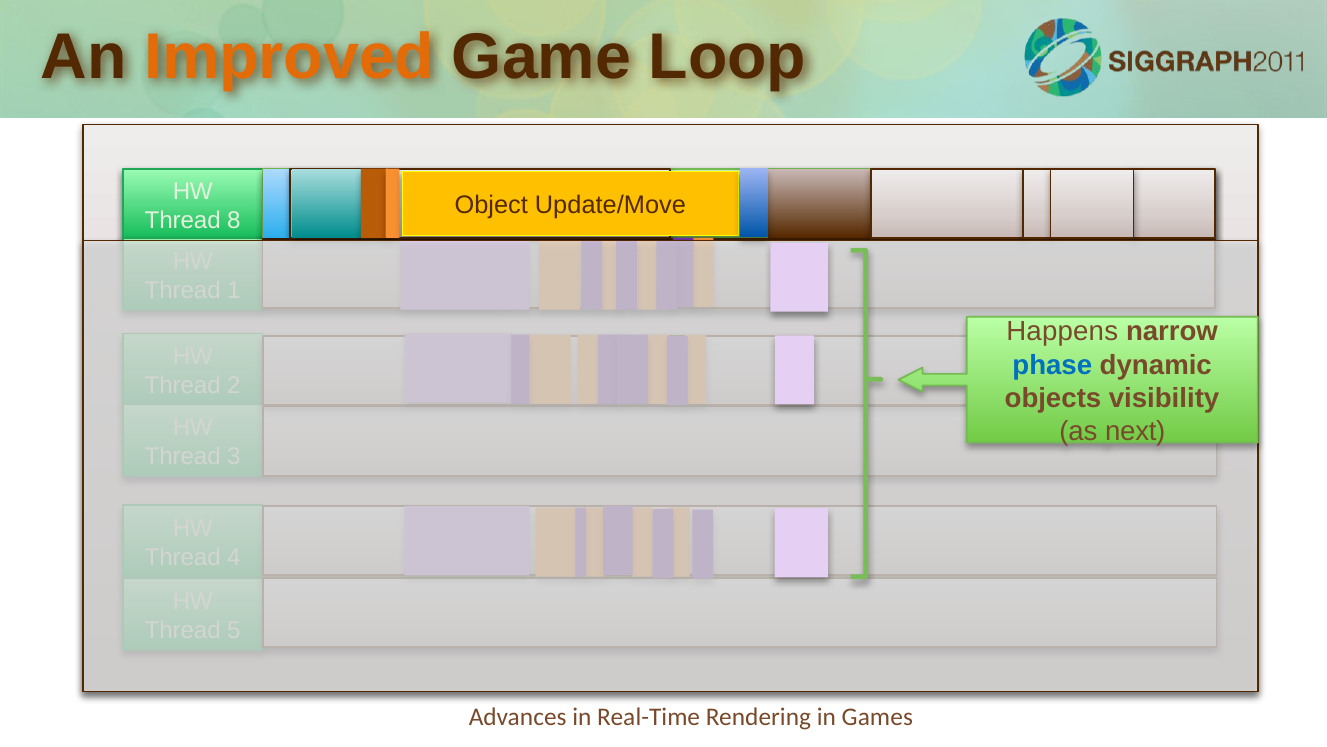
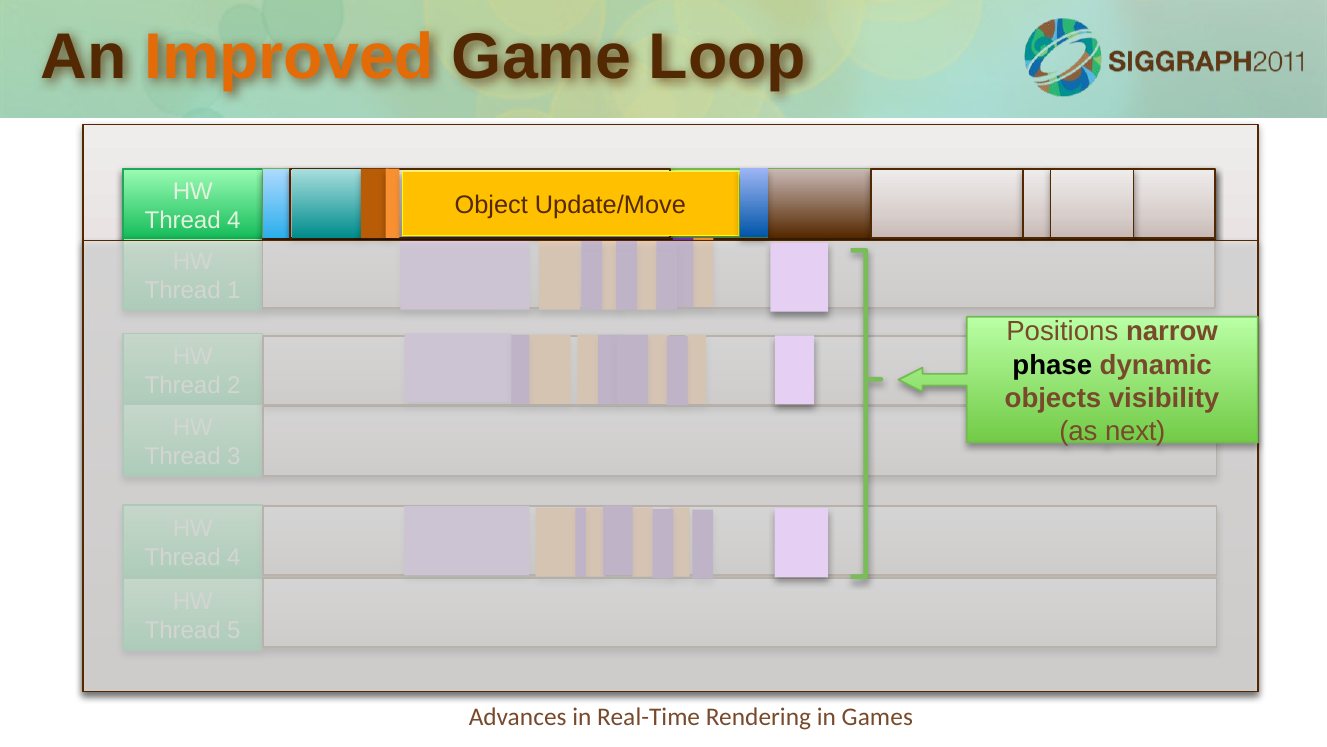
8: 8 -> 4 (234, 221)
Happens: Happens -> Positions (1062, 332)
phase colour: blue -> black (1052, 365)
